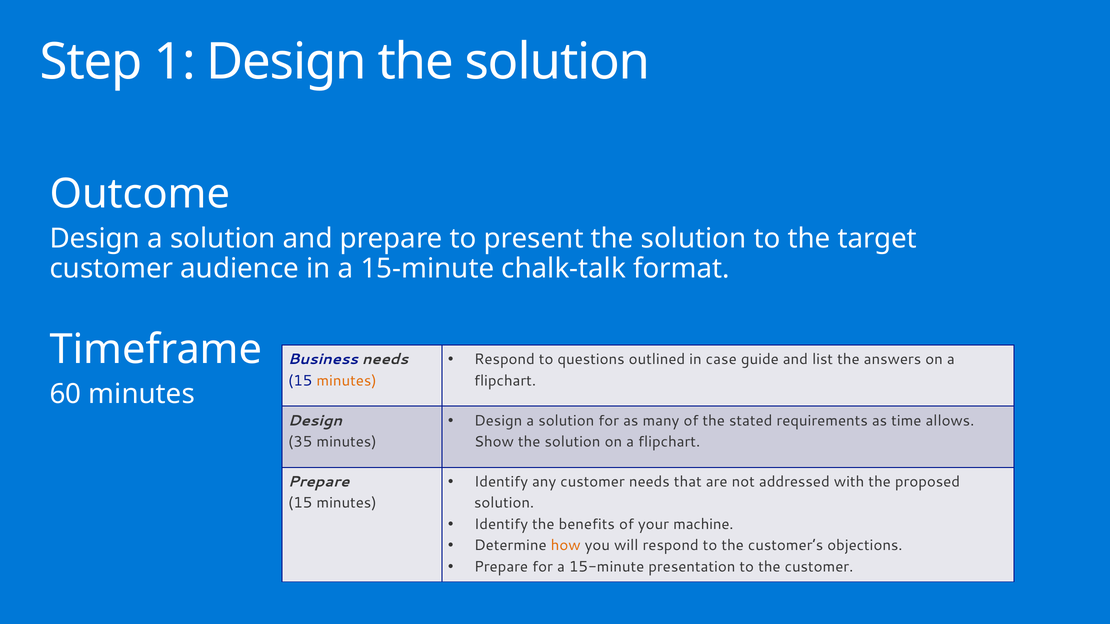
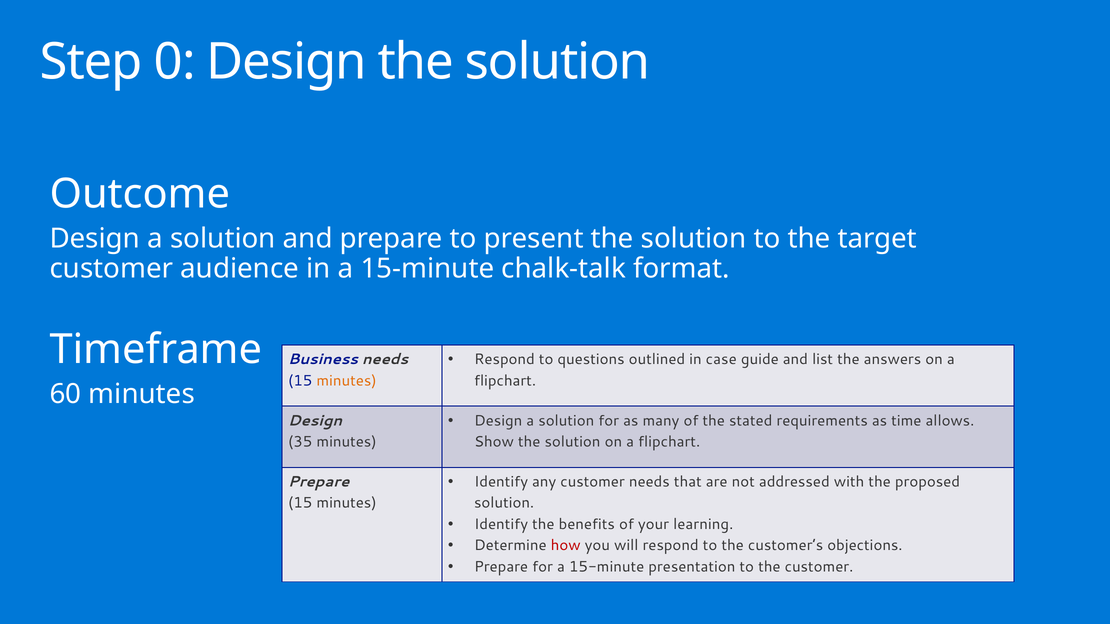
1: 1 -> 0 (175, 62)
machine: machine -> learning (703, 525)
how colour: orange -> red (566, 546)
